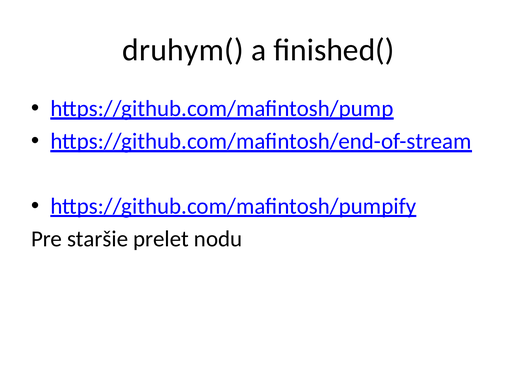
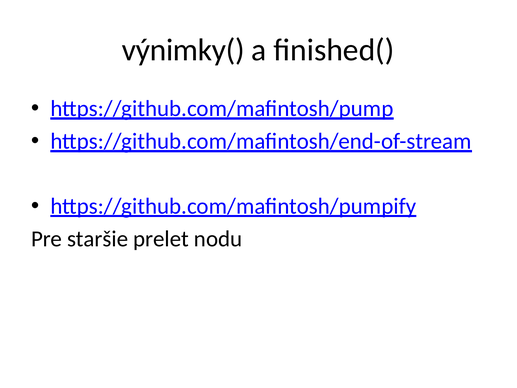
druhym(: druhym( -> výnimky( (183, 50)
